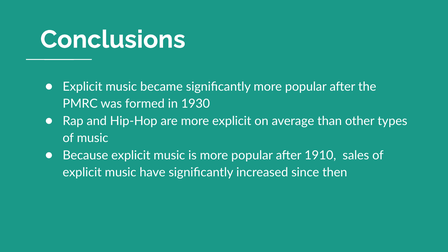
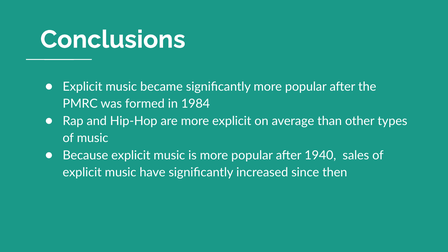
1930: 1930 -> 1984 (196, 104)
1910: 1910 -> 1940 (320, 155)
